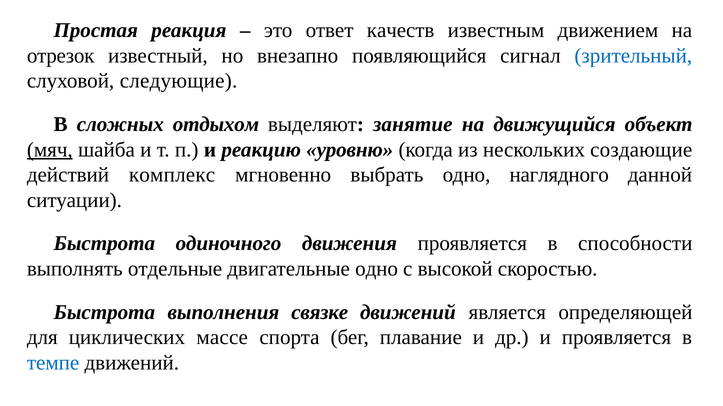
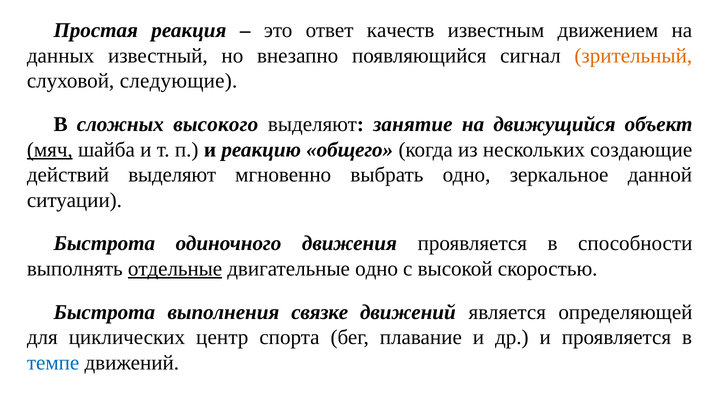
отрезок: отрезок -> данных (61, 56)
зрительный colour: blue -> orange (633, 56)
отдыхом: отдыхом -> высокого (216, 125)
уровню: уровню -> общего (350, 150)
действий комплекс: комплекс -> выделяют (172, 175)
наглядного: наглядного -> зеркальное (559, 175)
отдельные underline: none -> present (175, 269)
массе: массе -> центр (222, 338)
